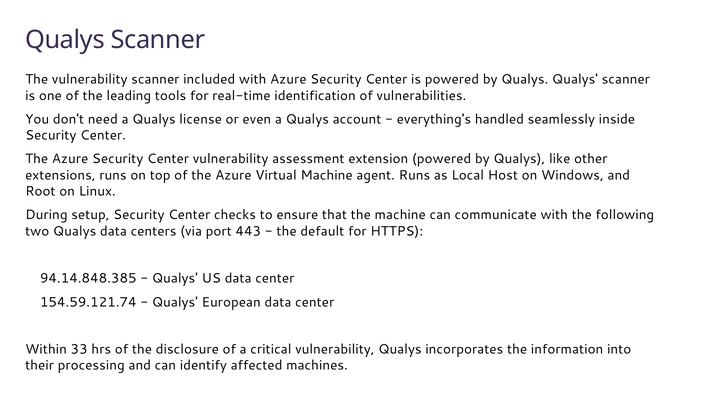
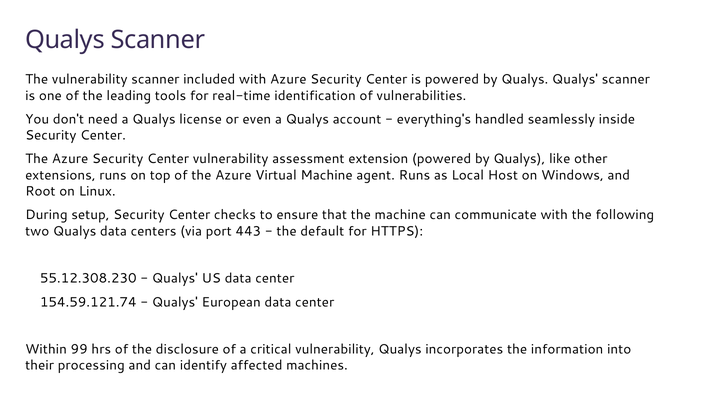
94.14.848.385: 94.14.848.385 -> 55.12.308.230 (88, 279)
33: 33 -> 99 (79, 350)
